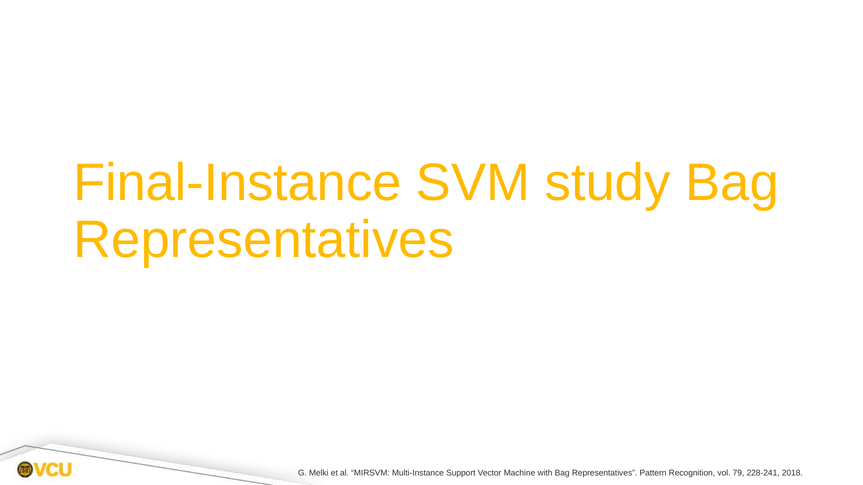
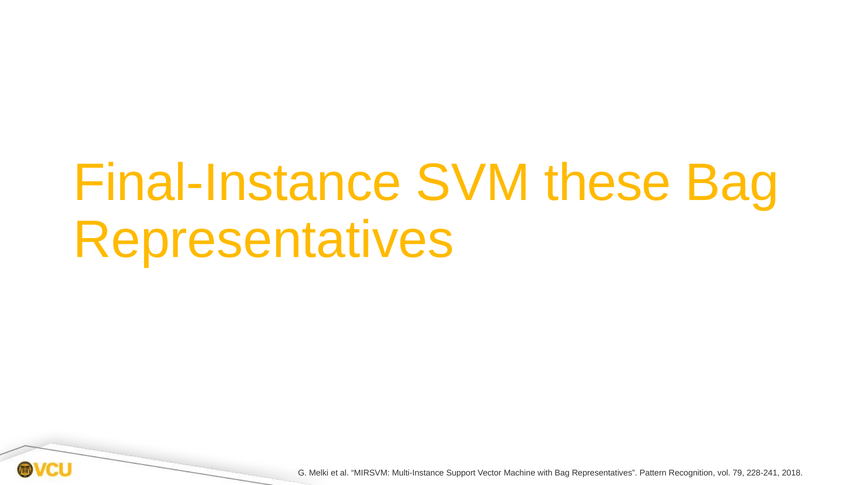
study: study -> these (608, 183)
